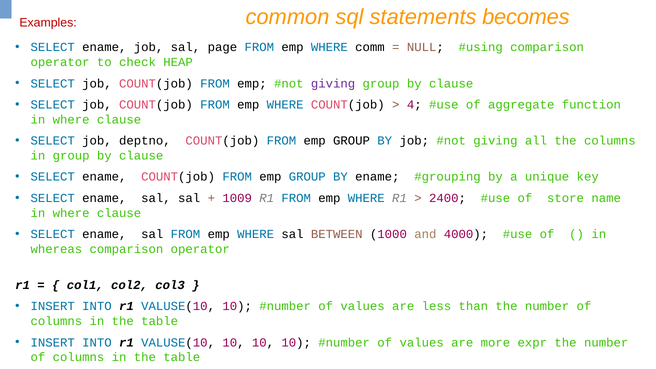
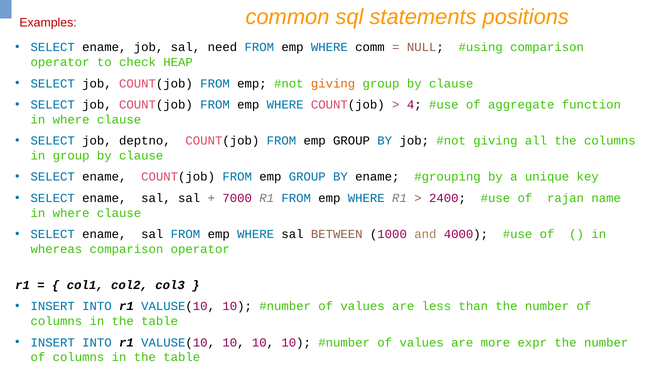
becomes: becomes -> positions (526, 17)
page: page -> need (222, 47)
giving colour: purple -> orange (333, 83)
1009: 1009 -> 7000 (237, 198)
store: store -> rajan (566, 198)
